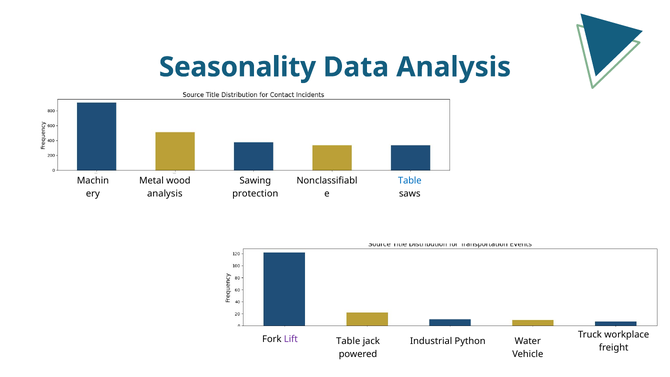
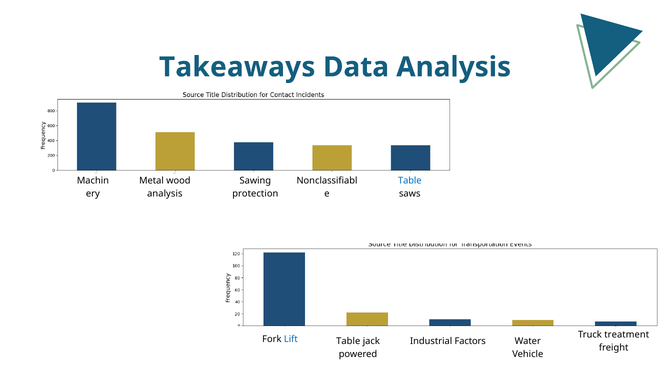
Seasonality: Seasonality -> Takeaways (237, 67)
workplace: workplace -> treatment (627, 335)
Lift colour: purple -> blue (291, 339)
Python: Python -> Factors (470, 341)
